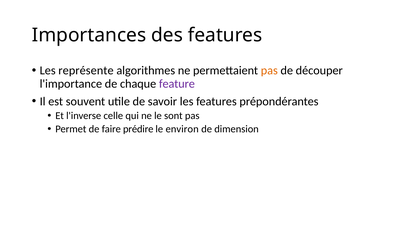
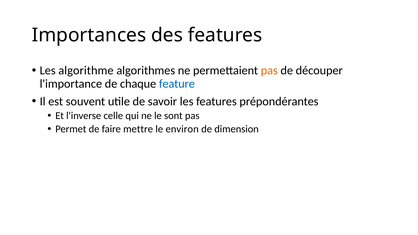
représente: représente -> algorithme (86, 71)
feature colour: purple -> blue (177, 84)
prédire: prédire -> mettre (138, 129)
